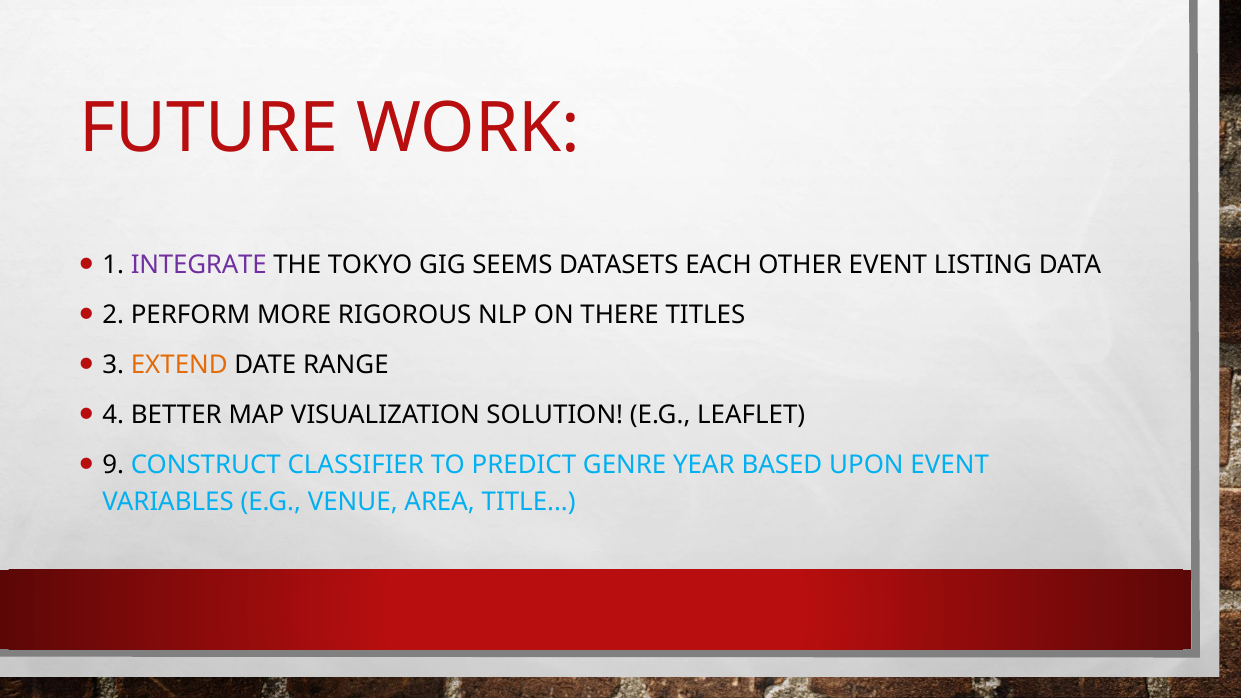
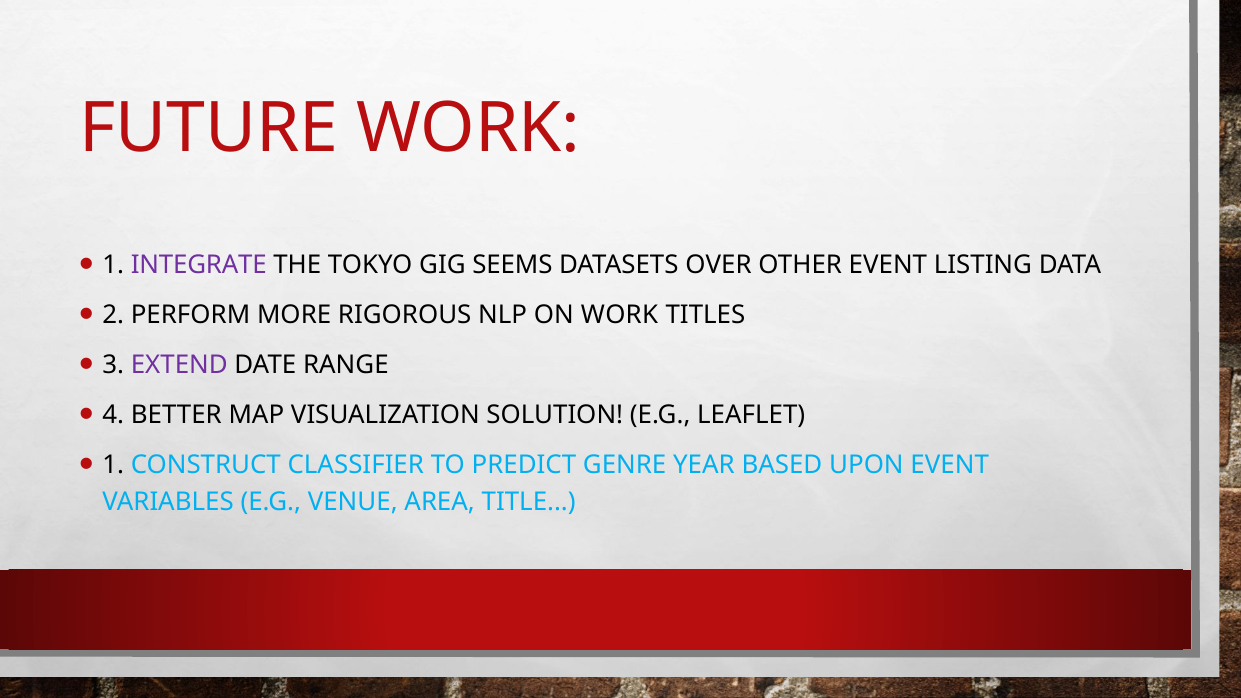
EACH: EACH -> OVER (718, 264)
ON THERE: THERE -> WORK (620, 315)
EXTEND colour: orange -> purple (179, 365)
9: 9 -> 1 (113, 465)
